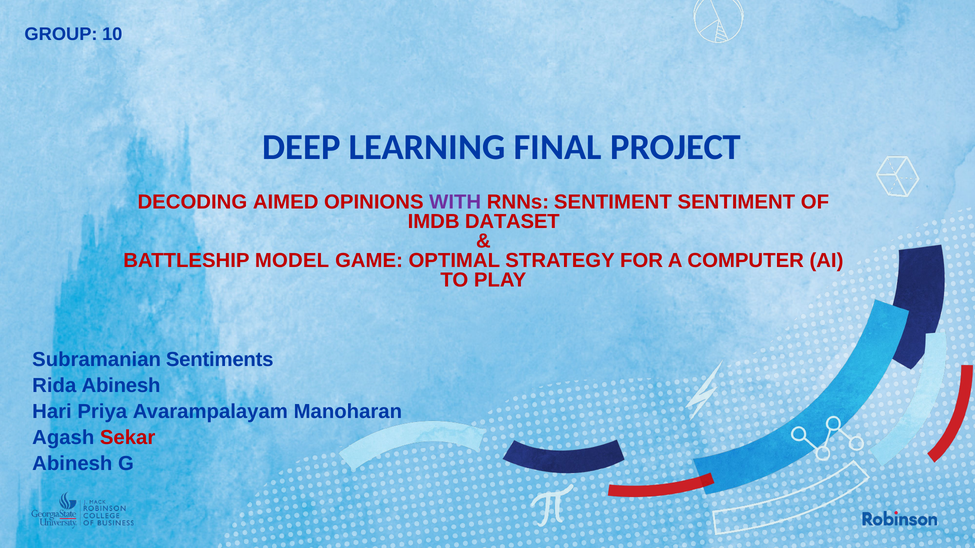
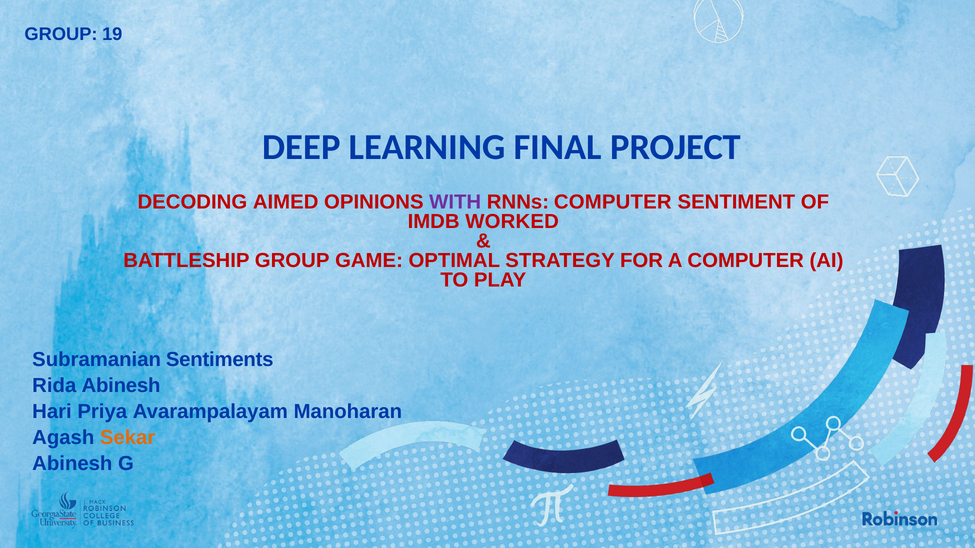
10: 10 -> 19 (112, 34)
RNNs SENTIMENT: SENTIMENT -> COMPUTER (613, 202)
DATASET: DATASET -> WORKED (512, 222)
BATTLESHIP MODEL: MODEL -> GROUP (292, 261)
Sekar colour: red -> orange (128, 438)
